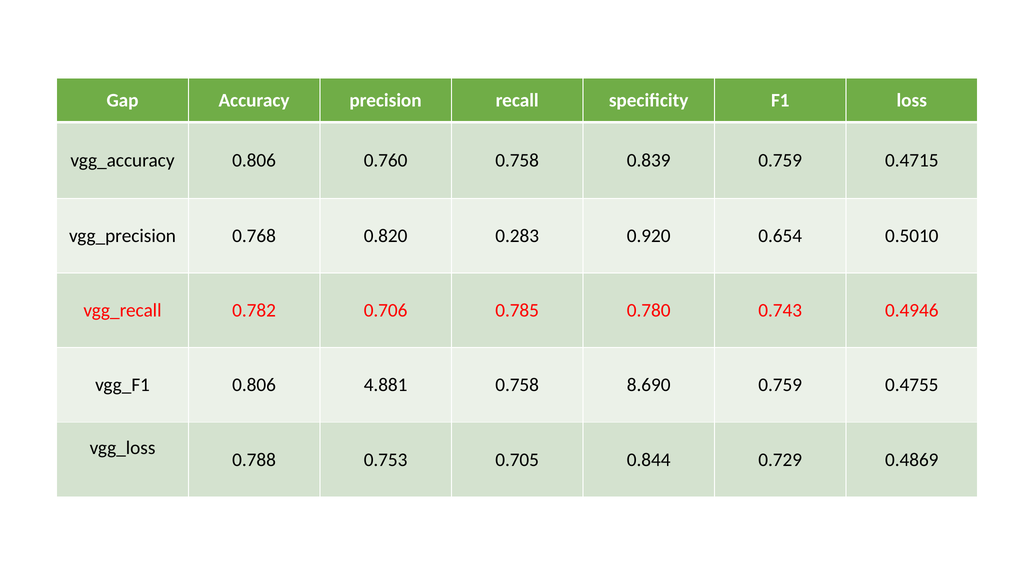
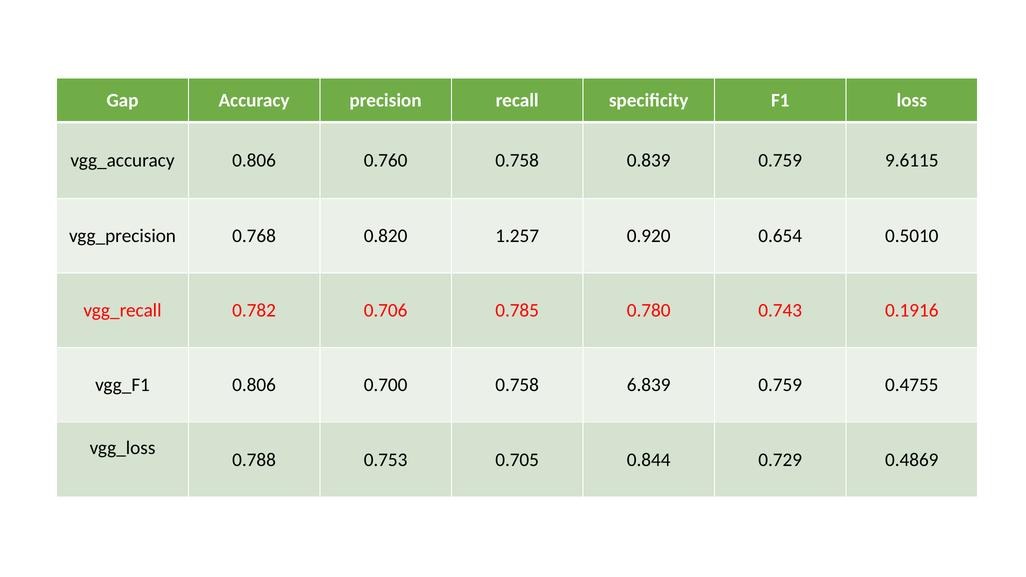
0.4715: 0.4715 -> 9.6115 (912, 161)
0.283: 0.283 -> 1.257 (517, 236)
0.4946: 0.4946 -> 0.1916 (912, 311)
4.881: 4.881 -> 0.700 (386, 385)
8.690: 8.690 -> 6.839 (649, 385)
